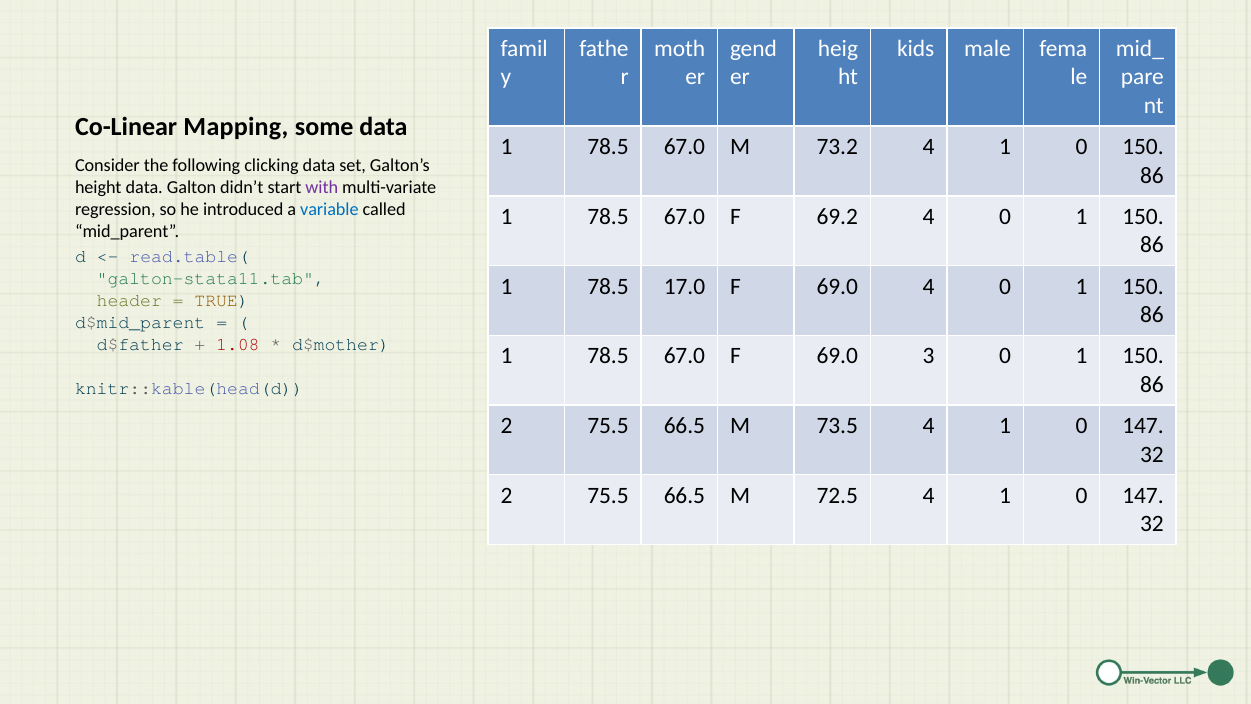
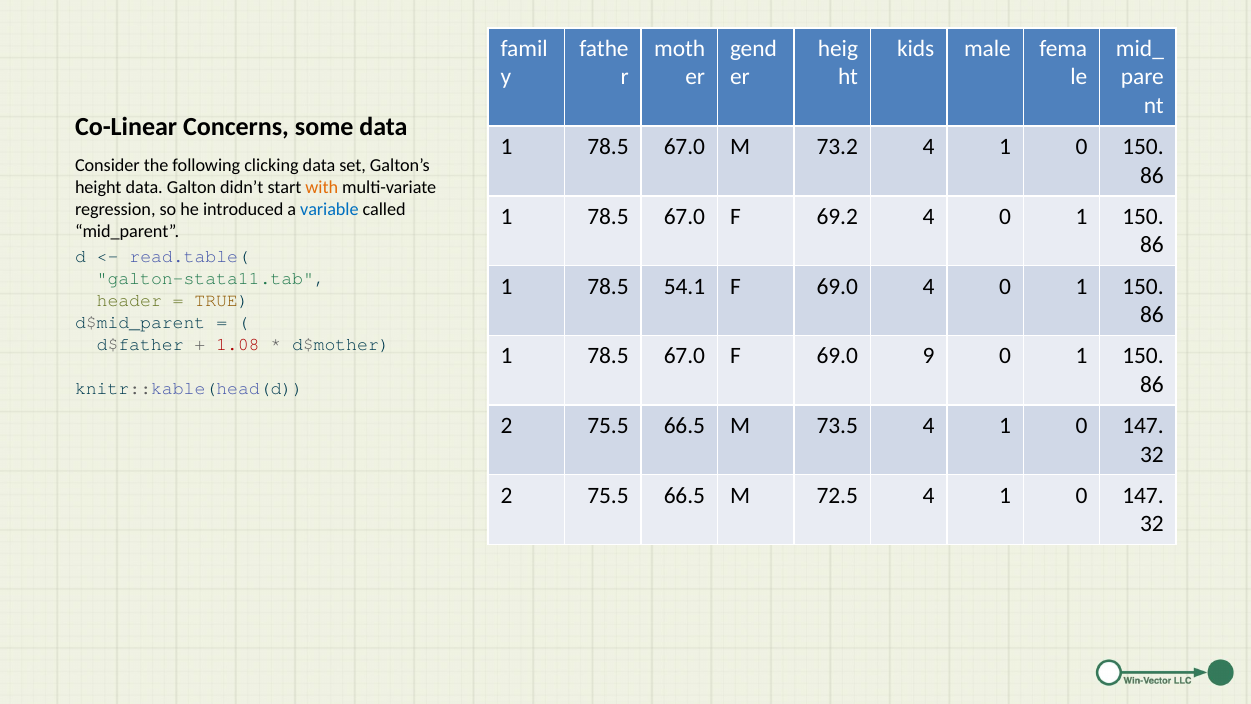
Mapping: Mapping -> Concerns (236, 127)
with colour: purple -> orange (322, 188)
17.0: 17.0 -> 54.1 (684, 286)
3: 3 -> 9 (929, 356)
